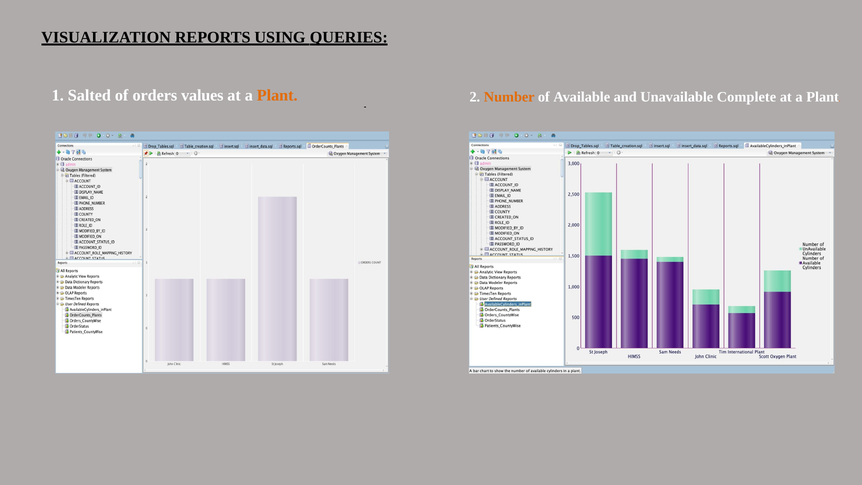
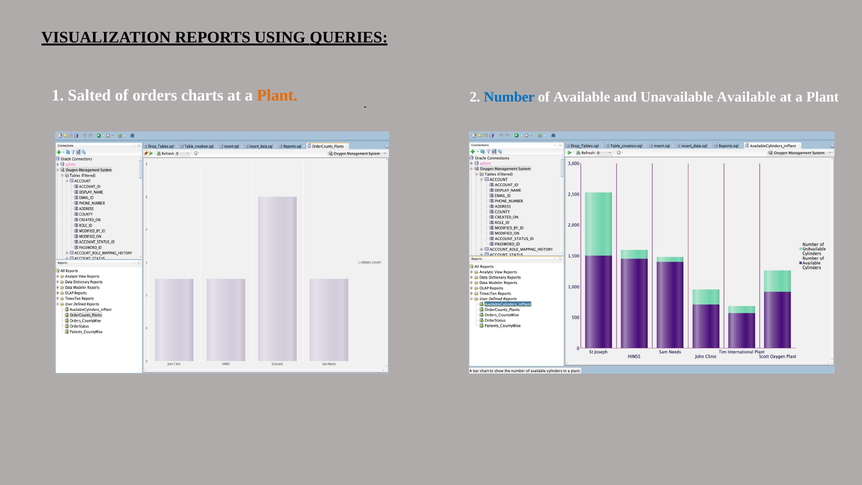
values: values -> charts (202, 96)
Number colour: orange -> blue (509, 97)
Unavailable Complete: Complete -> Available (746, 97)
